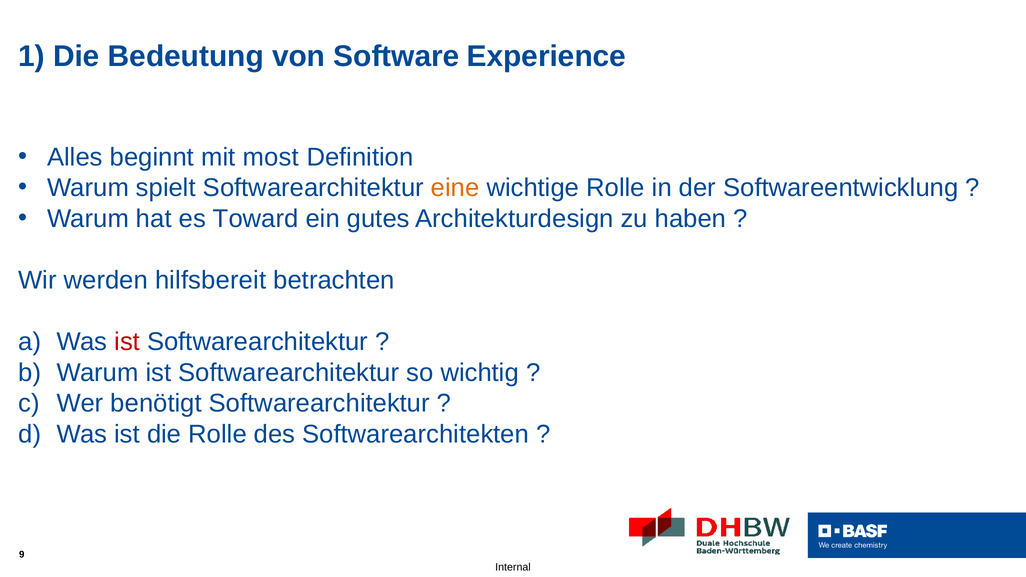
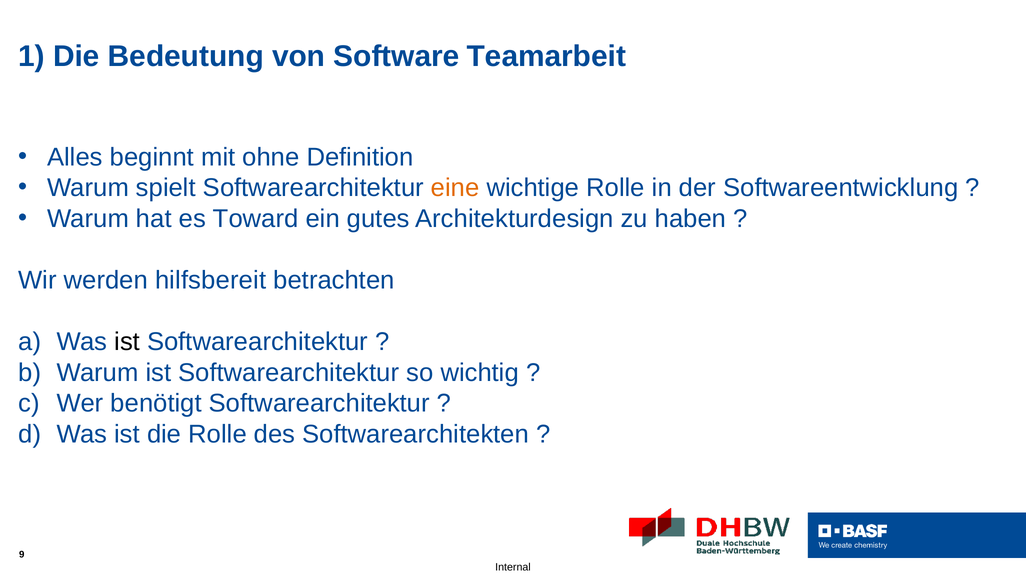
Experience: Experience -> Teamarbeit (546, 56)
most: most -> ohne (271, 157)
ist colour: red -> black (127, 342)
